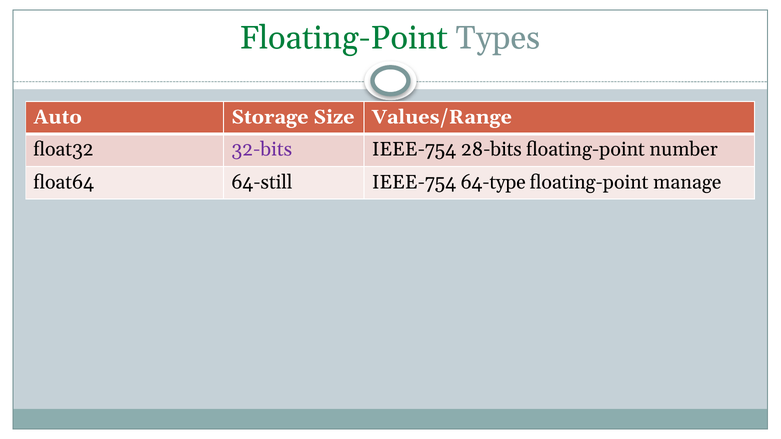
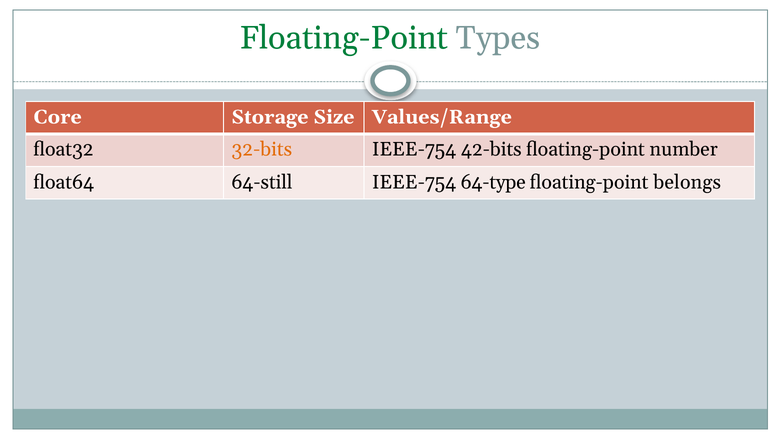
Auto: Auto -> Core (58, 117)
32-bits colour: purple -> orange (262, 150)
28-bits: 28-bits -> 42-bits (491, 150)
manage: manage -> belongs (687, 182)
